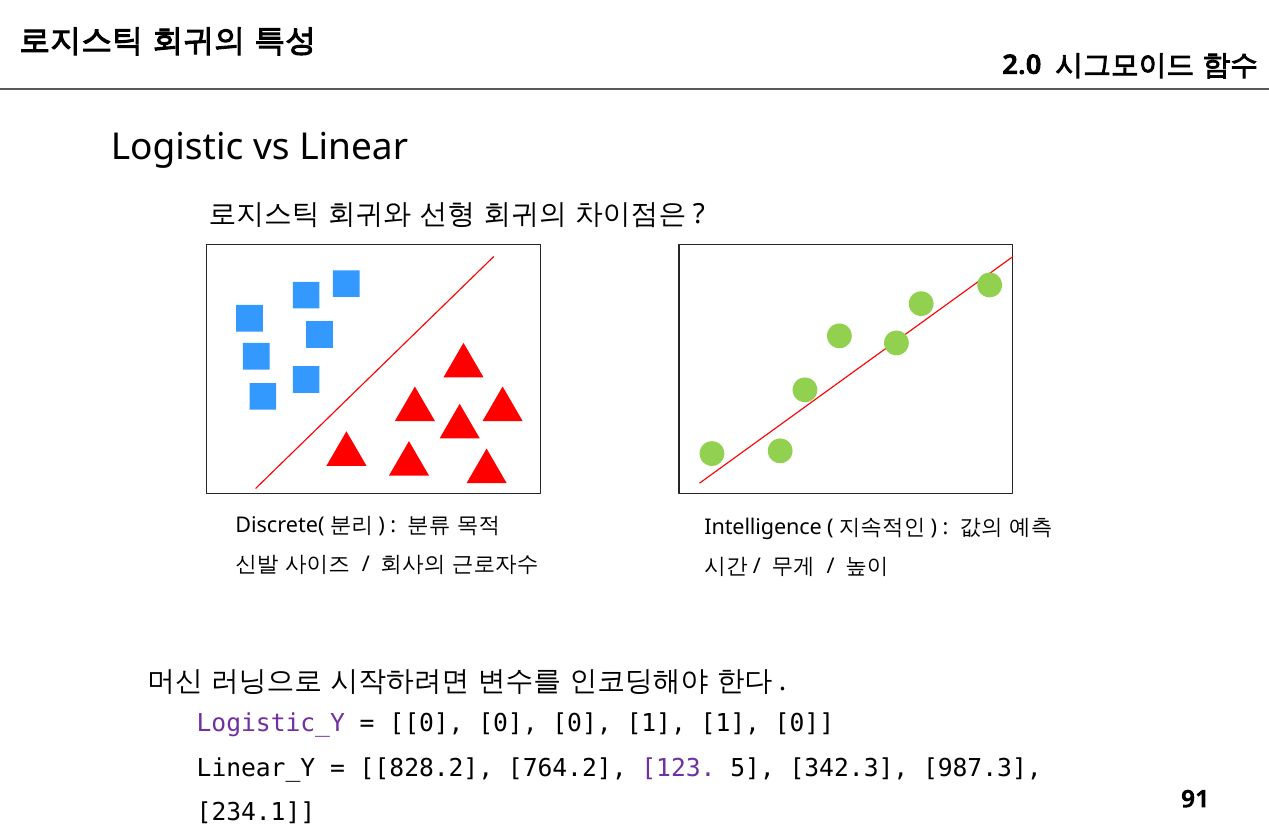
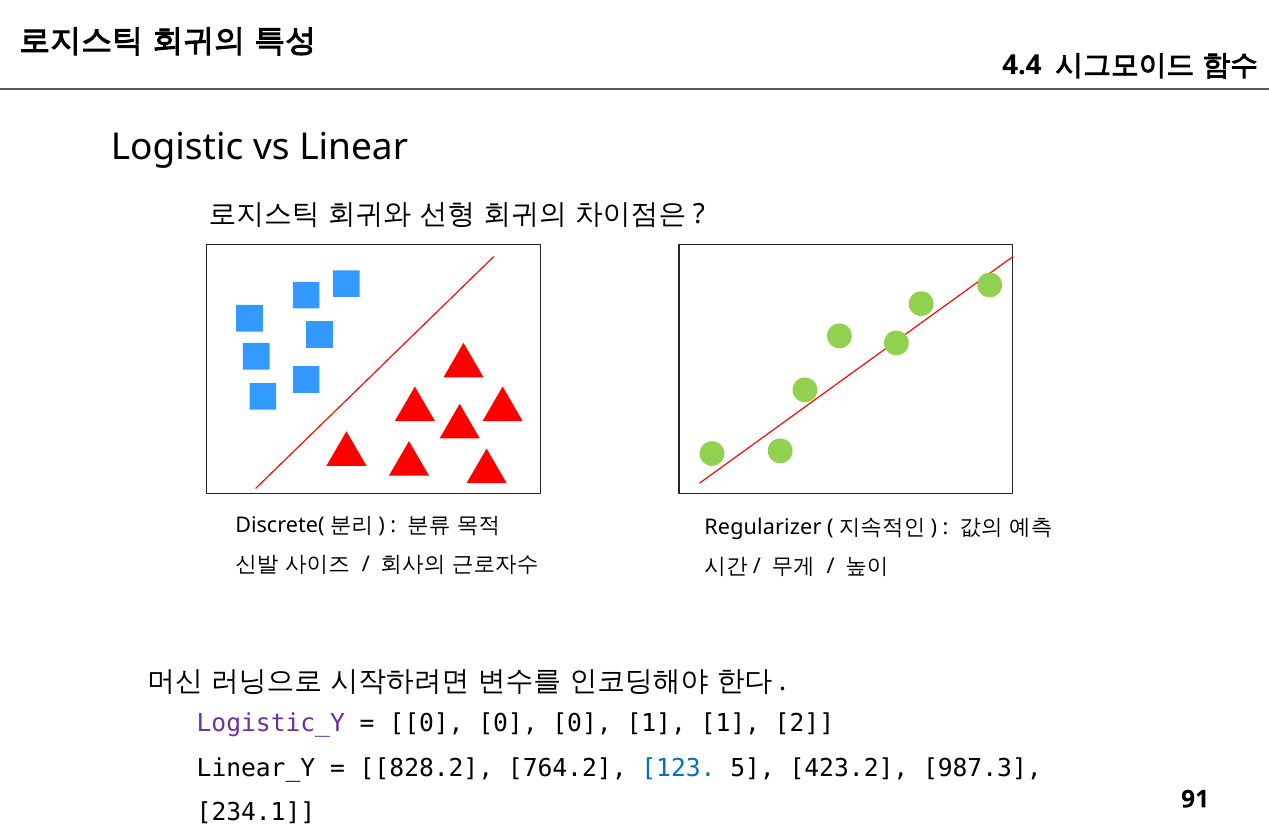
2.0: 2.0 -> 4.4 (1022, 65)
Intelligence: Intelligence -> Regularizer (763, 528)
1 0: 0 -> 2 (804, 724)
123 colour: purple -> blue (678, 768)
342.3: 342.3 -> 423.2 (849, 768)
